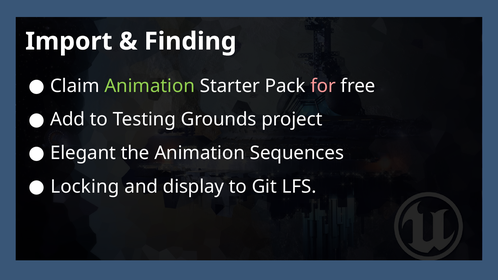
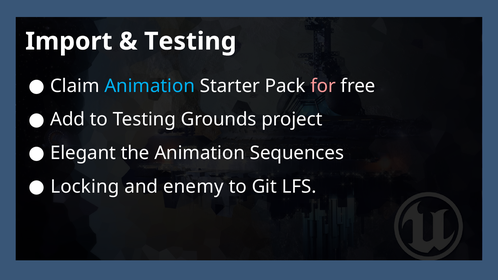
Finding: Finding -> Testing (190, 41)
Animation colour: light green -> light blue (150, 86)
display: display -> enemy (193, 187)
